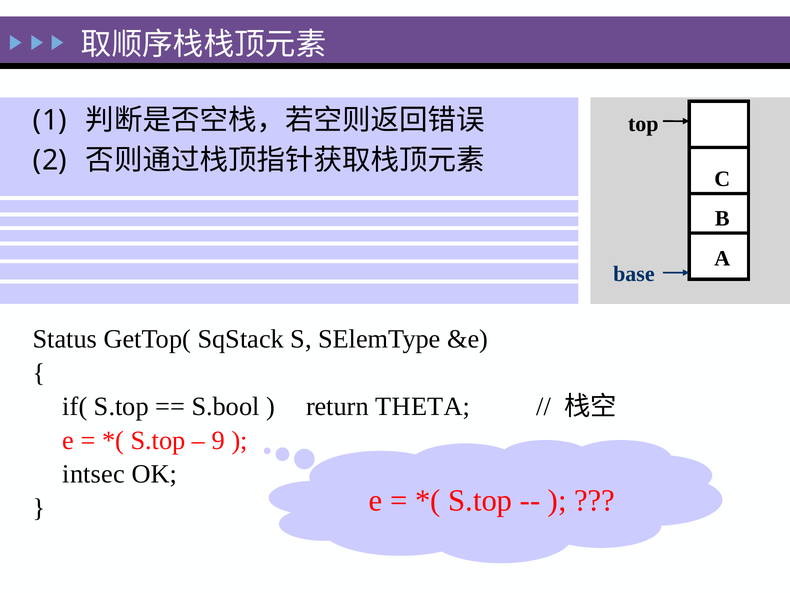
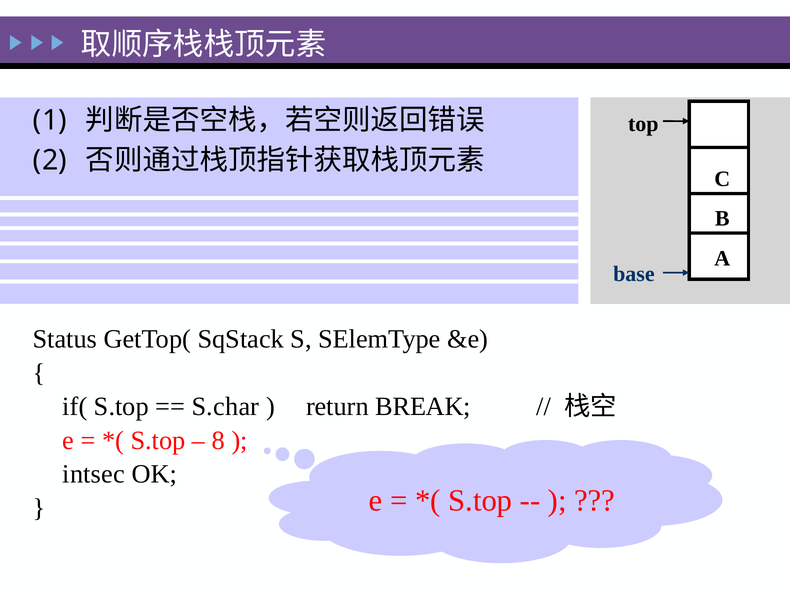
S.bool: S.bool -> S.char (225, 406)
THETA: THETA -> BREAK (423, 406)
9: 9 -> 8 (218, 440)
